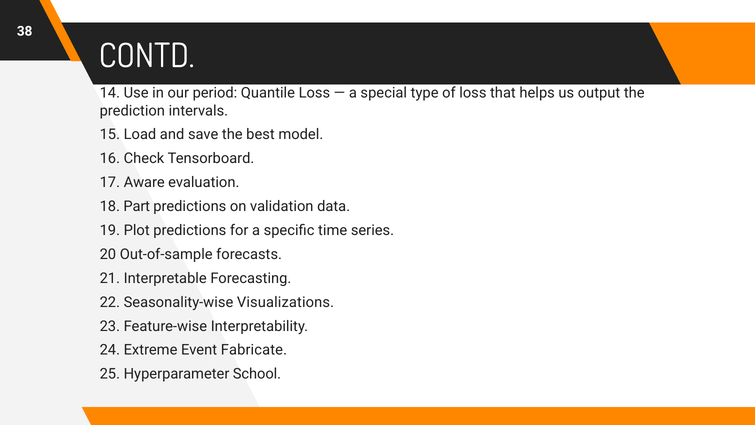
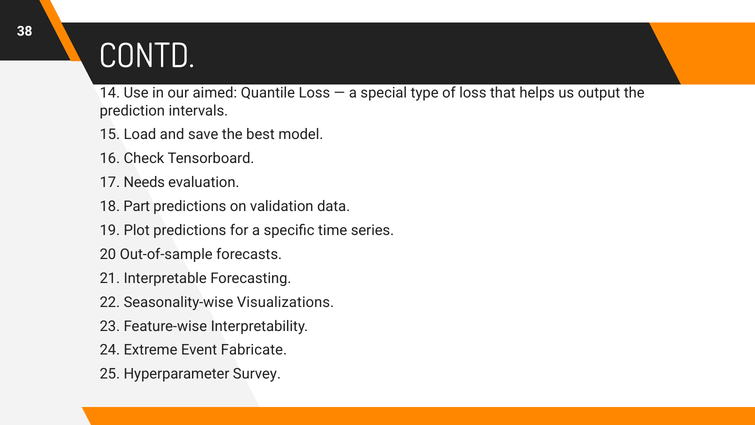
period: period -> aimed (215, 93)
Aware: Aware -> Needs (144, 182)
School: School -> Survey (257, 374)
